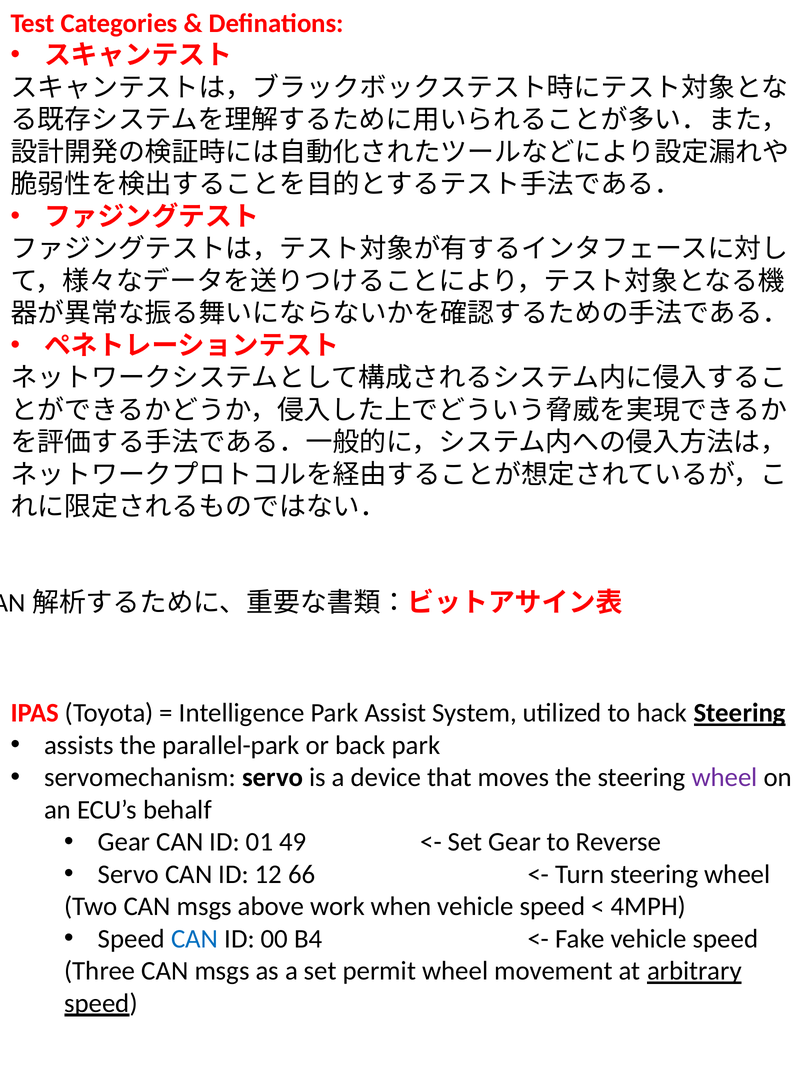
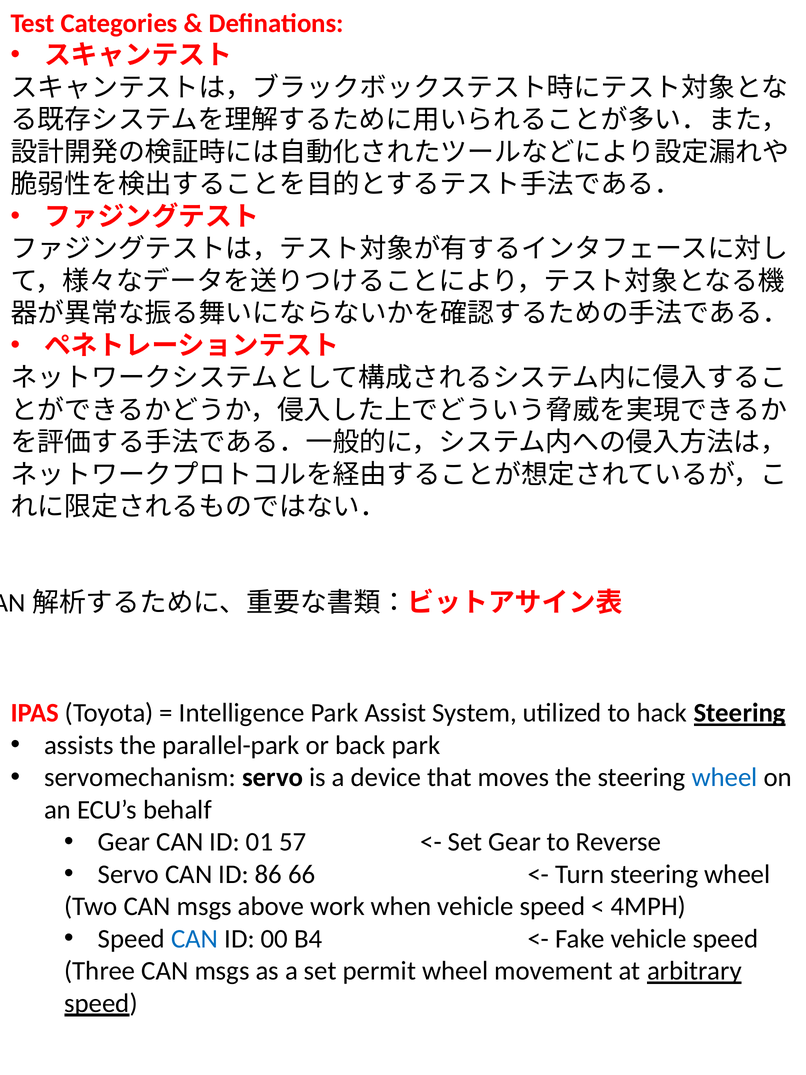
wheel colour: purple -> blue (725, 777)
49: 49 -> 57 (293, 842)
12: 12 -> 86 (268, 874)
